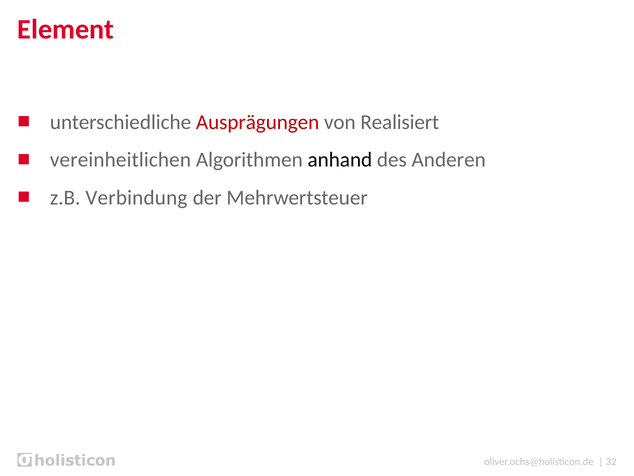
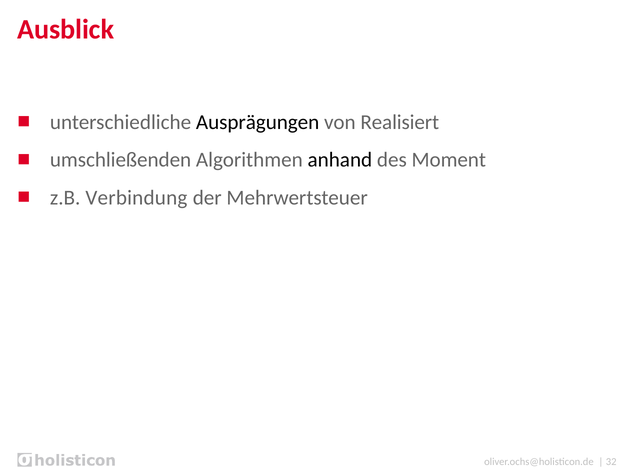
Element: Element -> Ausblick (66, 29)
Ausprägungen colour: red -> black (258, 122)
vereinheitlichen: vereinheitlichen -> umschließenden (121, 160)
Anderen: Anderen -> Moment (449, 160)
